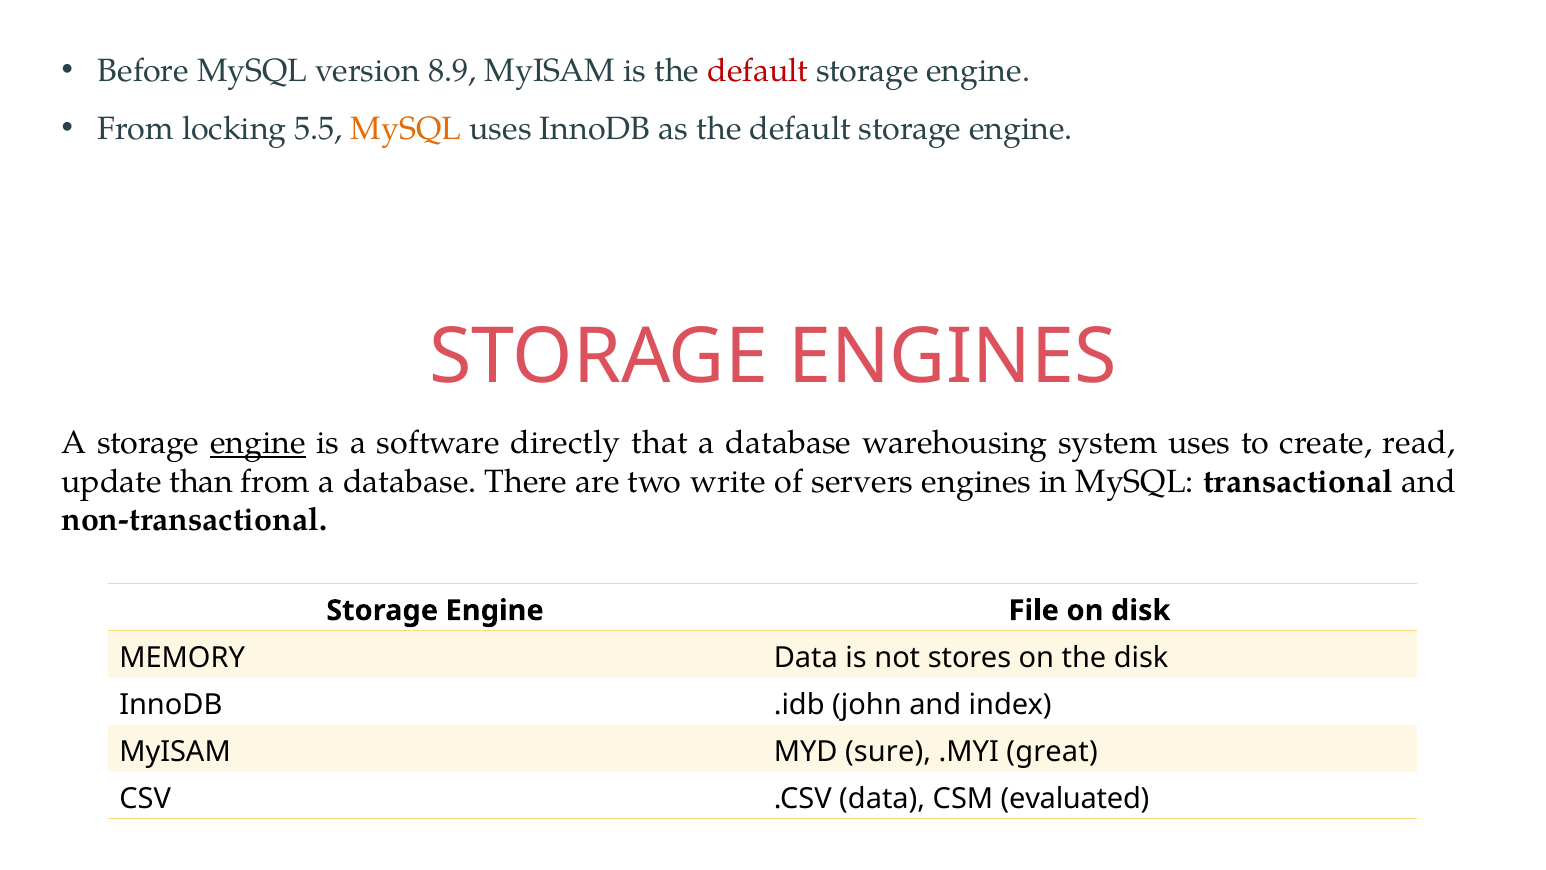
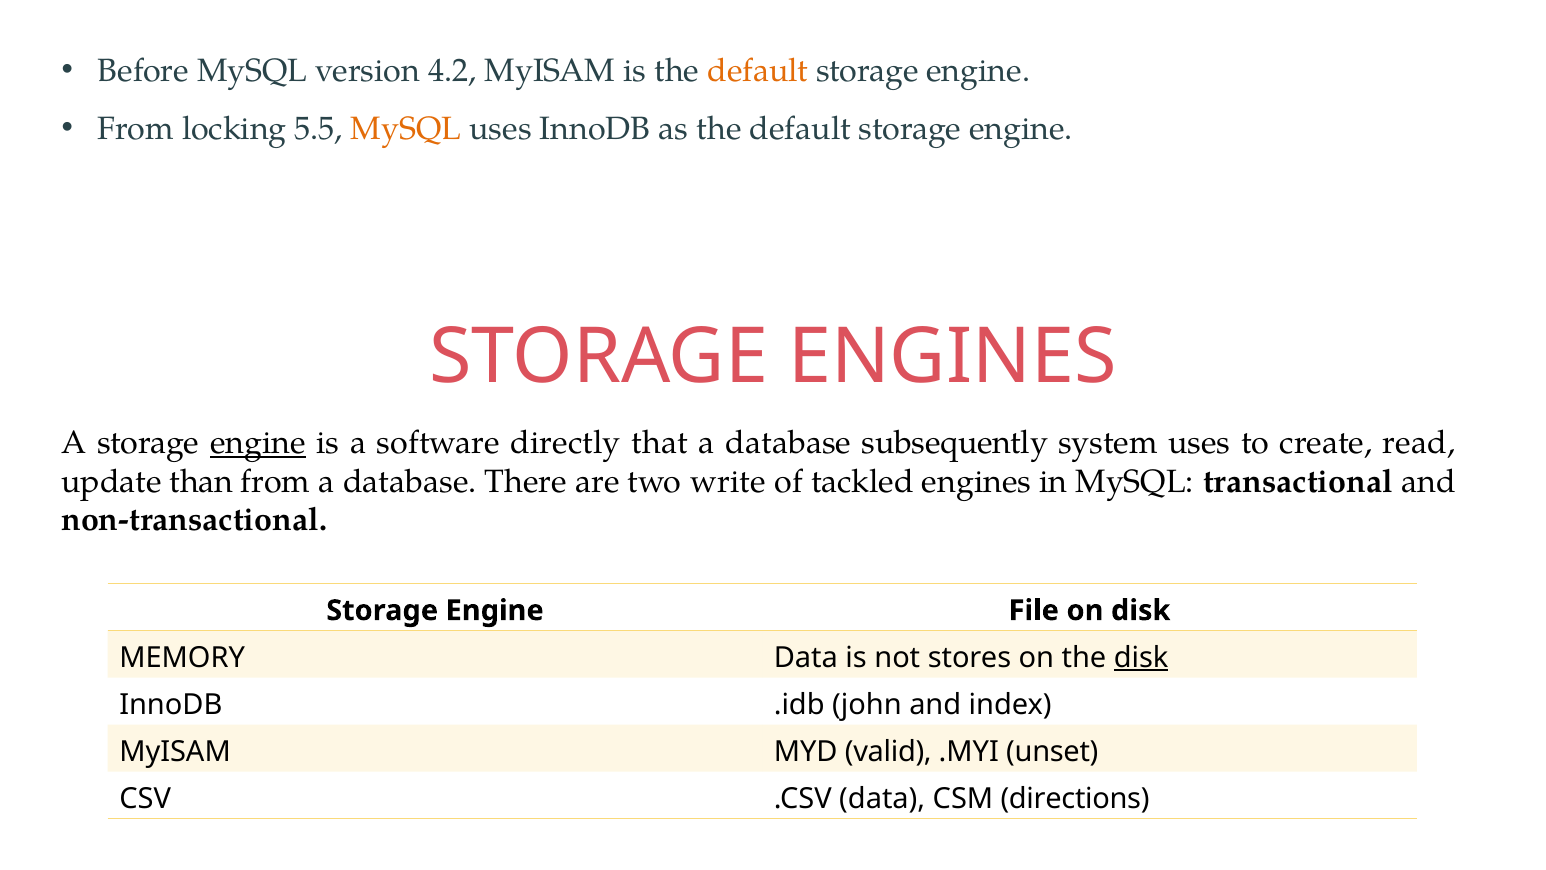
8.9: 8.9 -> 4.2 (452, 71)
default colour: red -> orange (758, 71)
warehousing: warehousing -> subsequently (955, 443)
servers: servers -> tackled (863, 481)
disk underline: none -> present (1141, 657)
sure: sure -> valid (888, 751)
great: great -> unset (1052, 751)
evaluated: evaluated -> directions (1075, 798)
